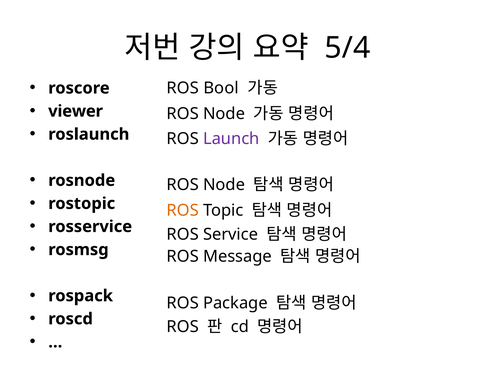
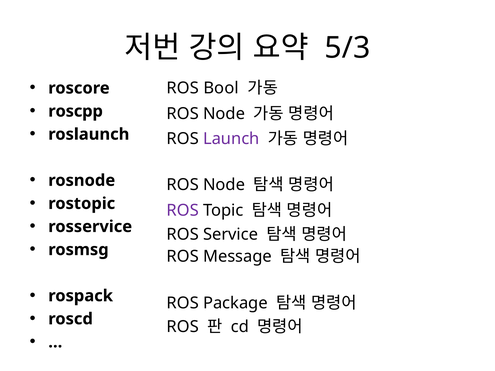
5/4: 5/4 -> 5/3 (347, 48)
viewer: viewer -> roscpp (76, 111)
ROS colour: orange -> purple (183, 211)
